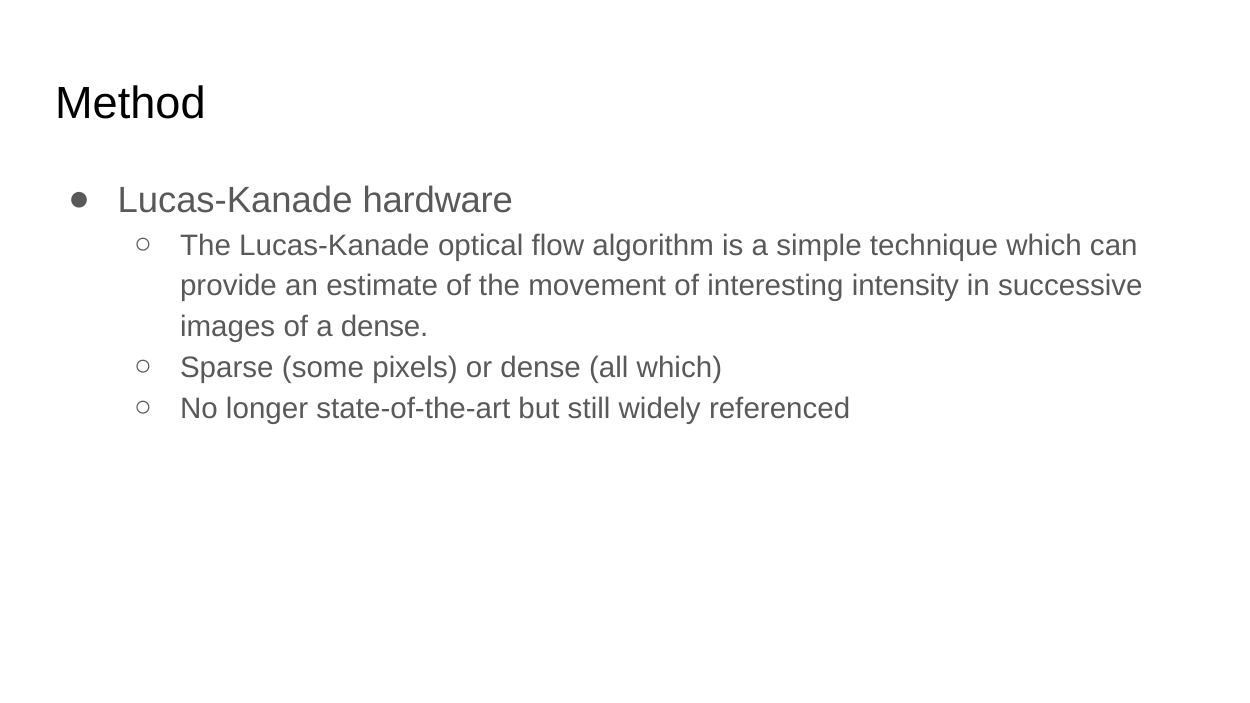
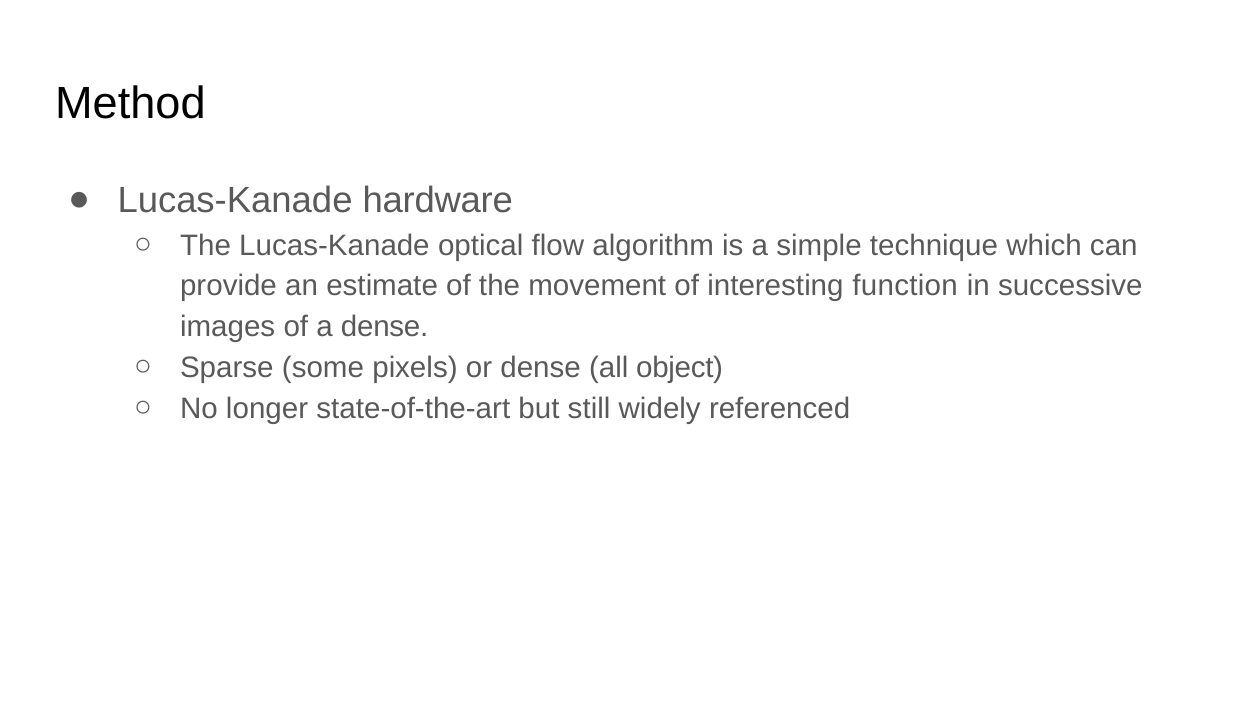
intensity: intensity -> function (905, 286)
all which: which -> object (680, 368)
